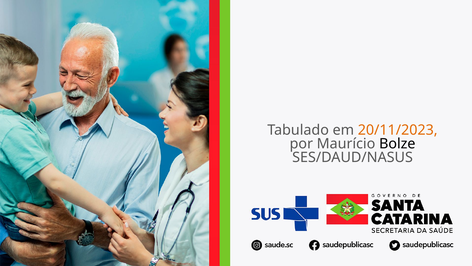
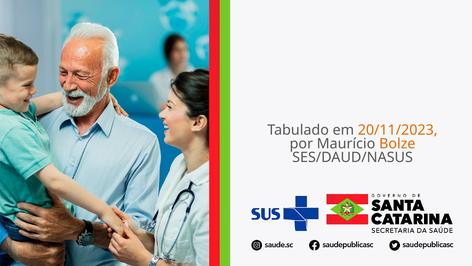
Bolze colour: black -> orange (397, 143)
